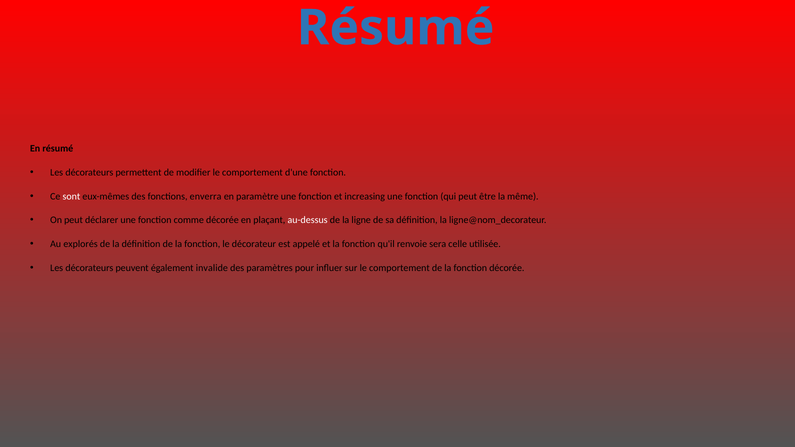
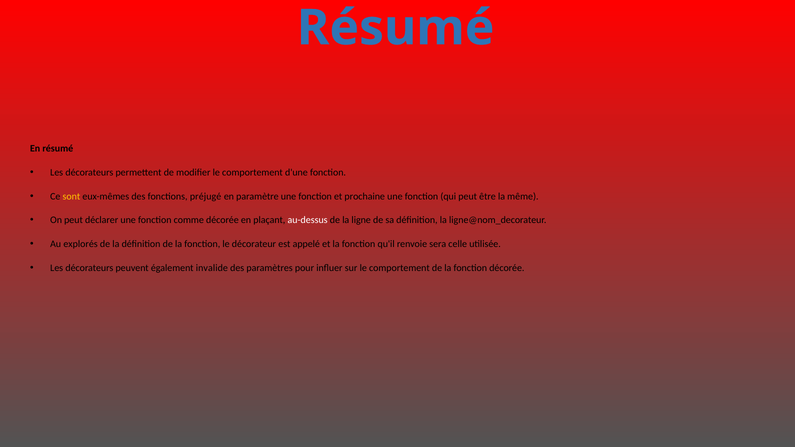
sont colour: white -> yellow (71, 196)
enverra: enverra -> préjugé (206, 196)
increasing: increasing -> prochaine (365, 196)
